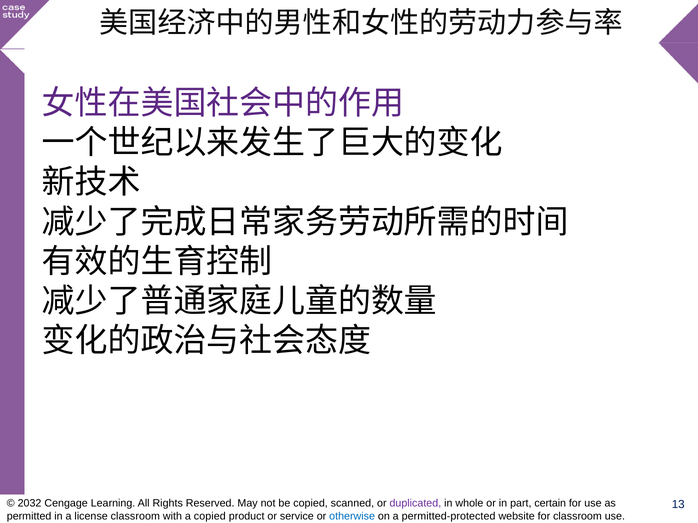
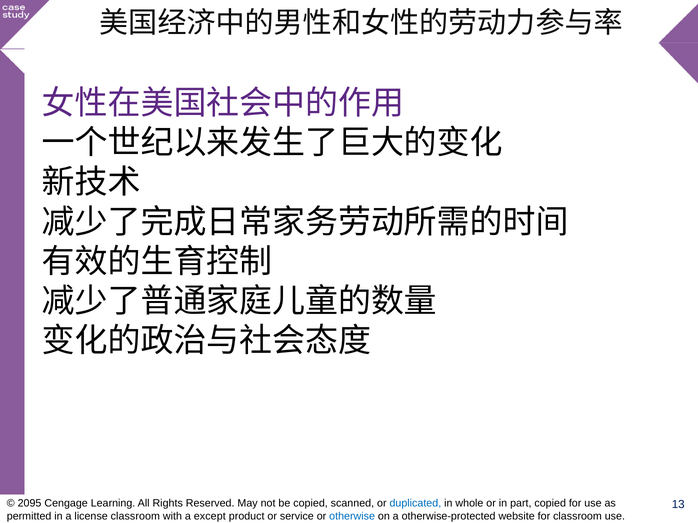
2032: 2032 -> 2095 (30, 504)
duplicated colour: purple -> blue (415, 504)
part certain: certain -> copied (550, 504)
a copied: copied -> except (210, 517)
permitted-protected: permitted-protected -> otherwise-protected (449, 517)
